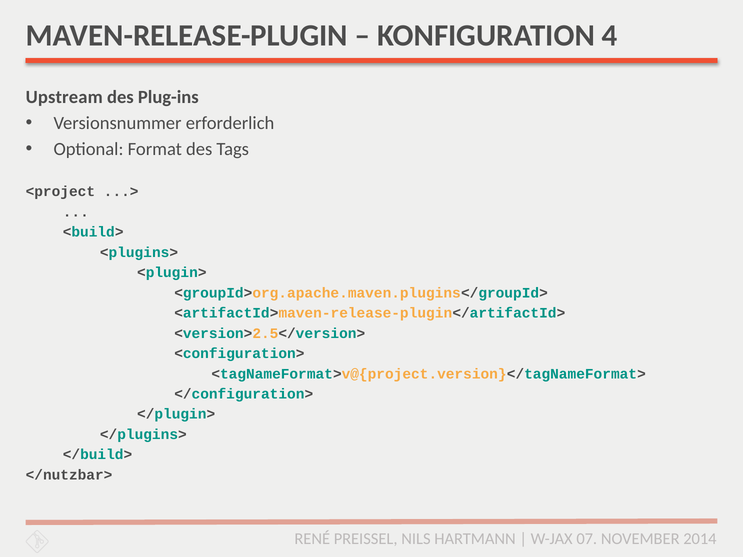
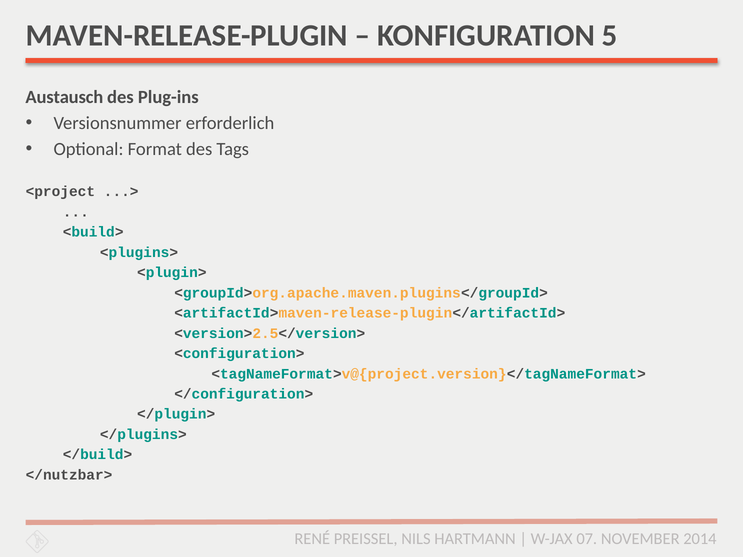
4: 4 -> 5 (610, 36)
Upstream: Upstream -> Austausch (64, 97)
